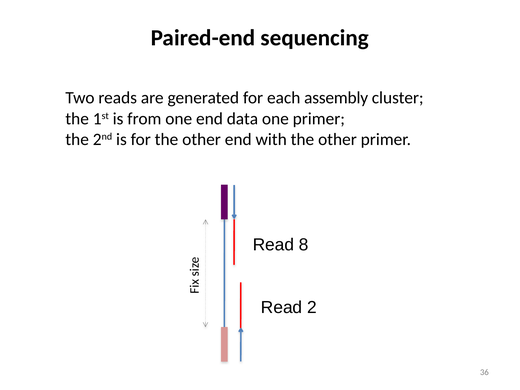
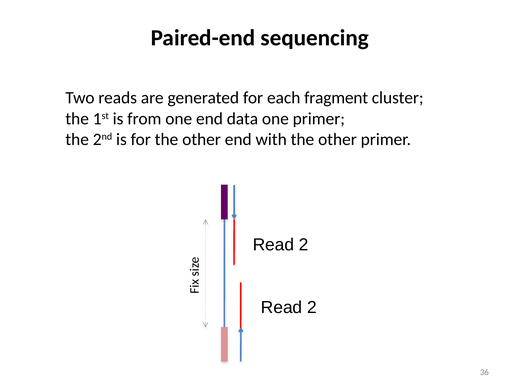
assembly: assembly -> fragment (336, 98)
8: 8 -> 2 (304, 245)
